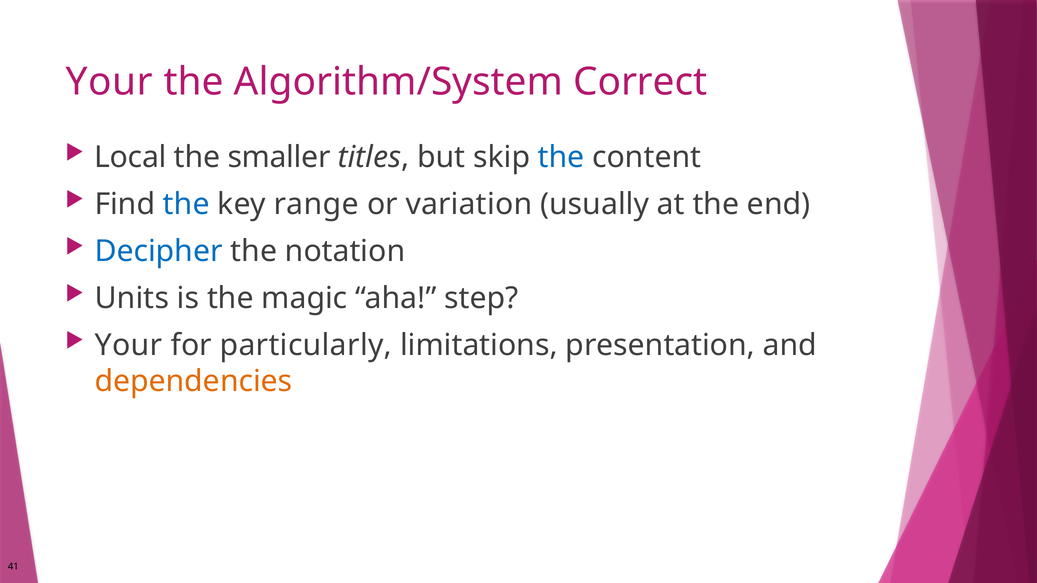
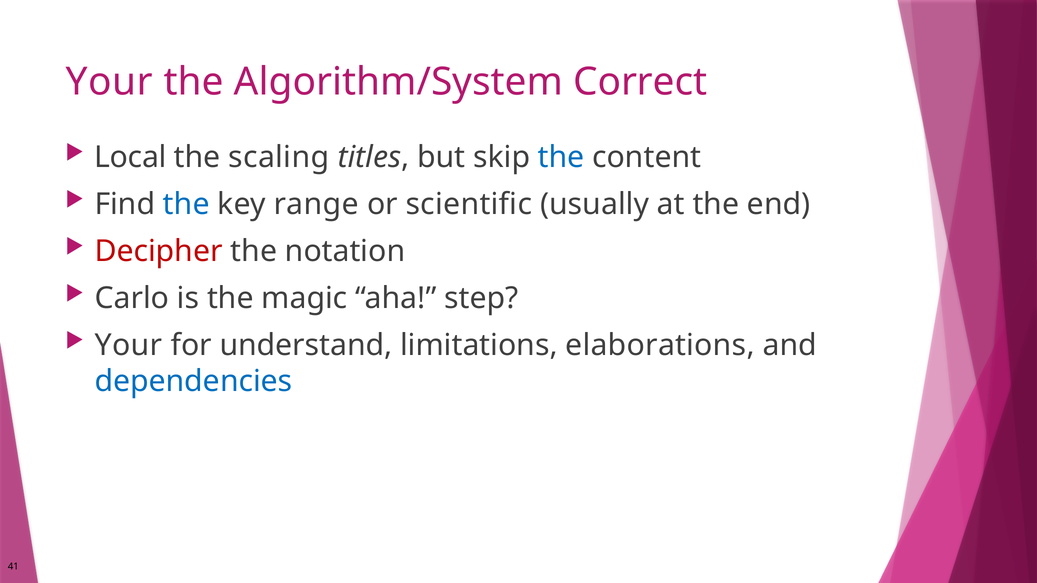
smaller: smaller -> scaling (279, 157)
variation: variation -> scientific (469, 204)
Decipher colour: blue -> red (159, 251)
Units: Units -> Carlo (132, 298)
particularly: particularly -> understand (306, 345)
presentation: presentation -> elaborations (660, 345)
dependencies colour: orange -> blue (194, 381)
